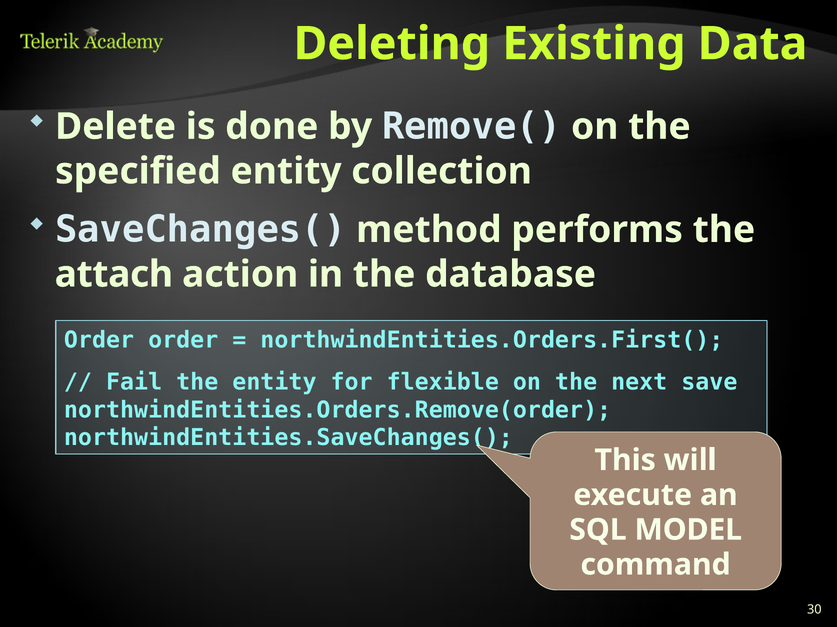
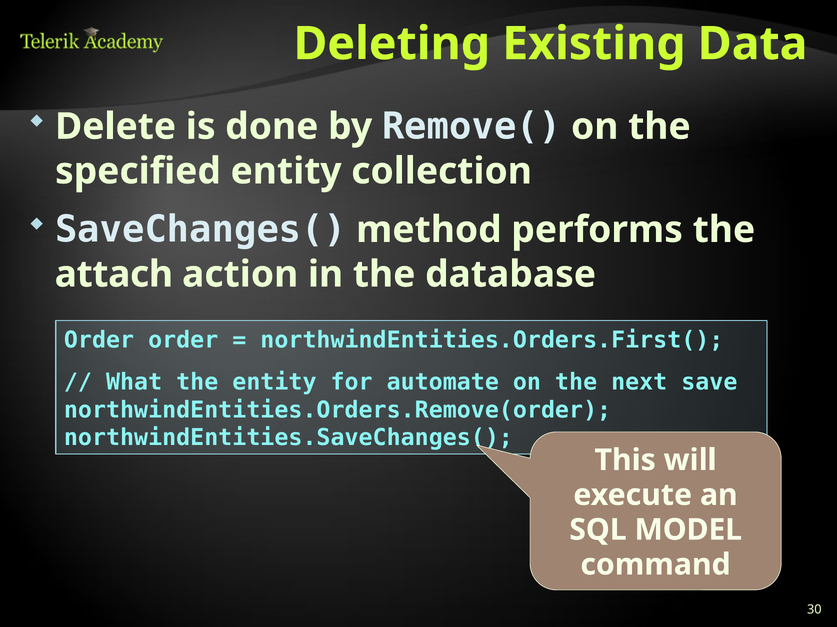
Fail: Fail -> What (134, 382)
flexible: flexible -> automate (443, 382)
